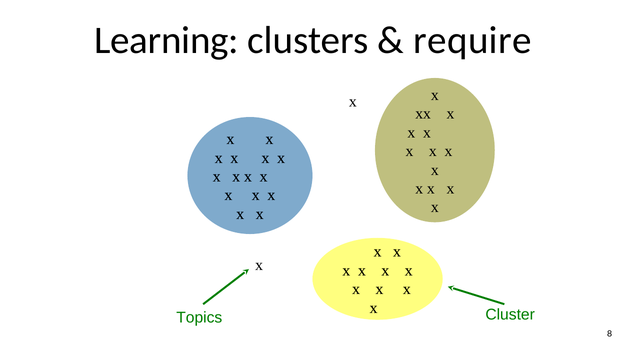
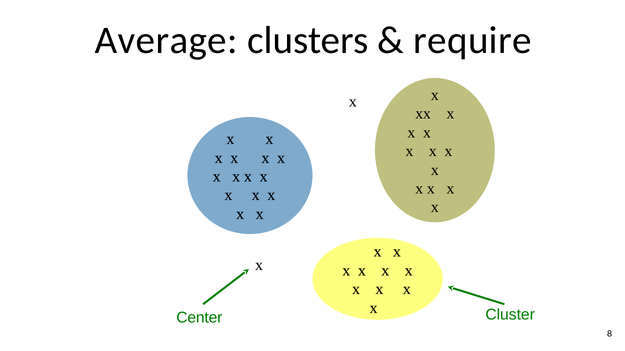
Learning: Learning -> Average (166, 40)
Topics: Topics -> Center (199, 318)
